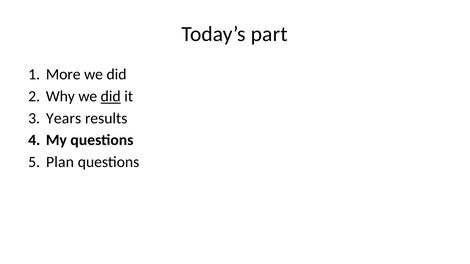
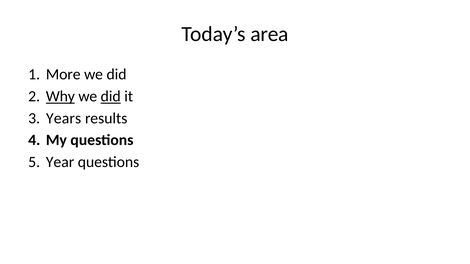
part: part -> area (269, 34)
Why underline: none -> present (60, 96)
Plan: Plan -> Year (60, 162)
